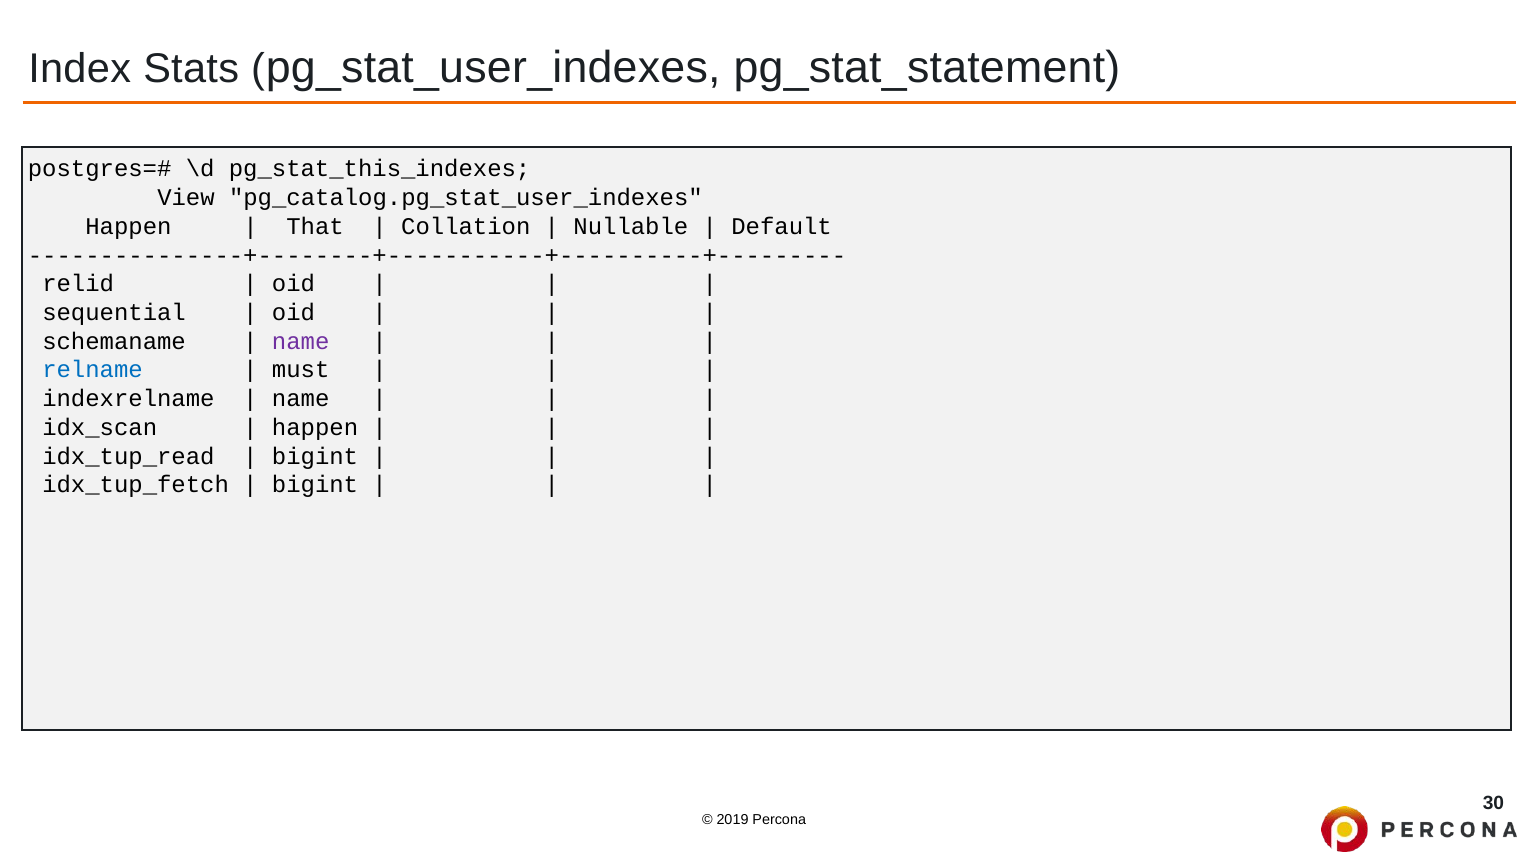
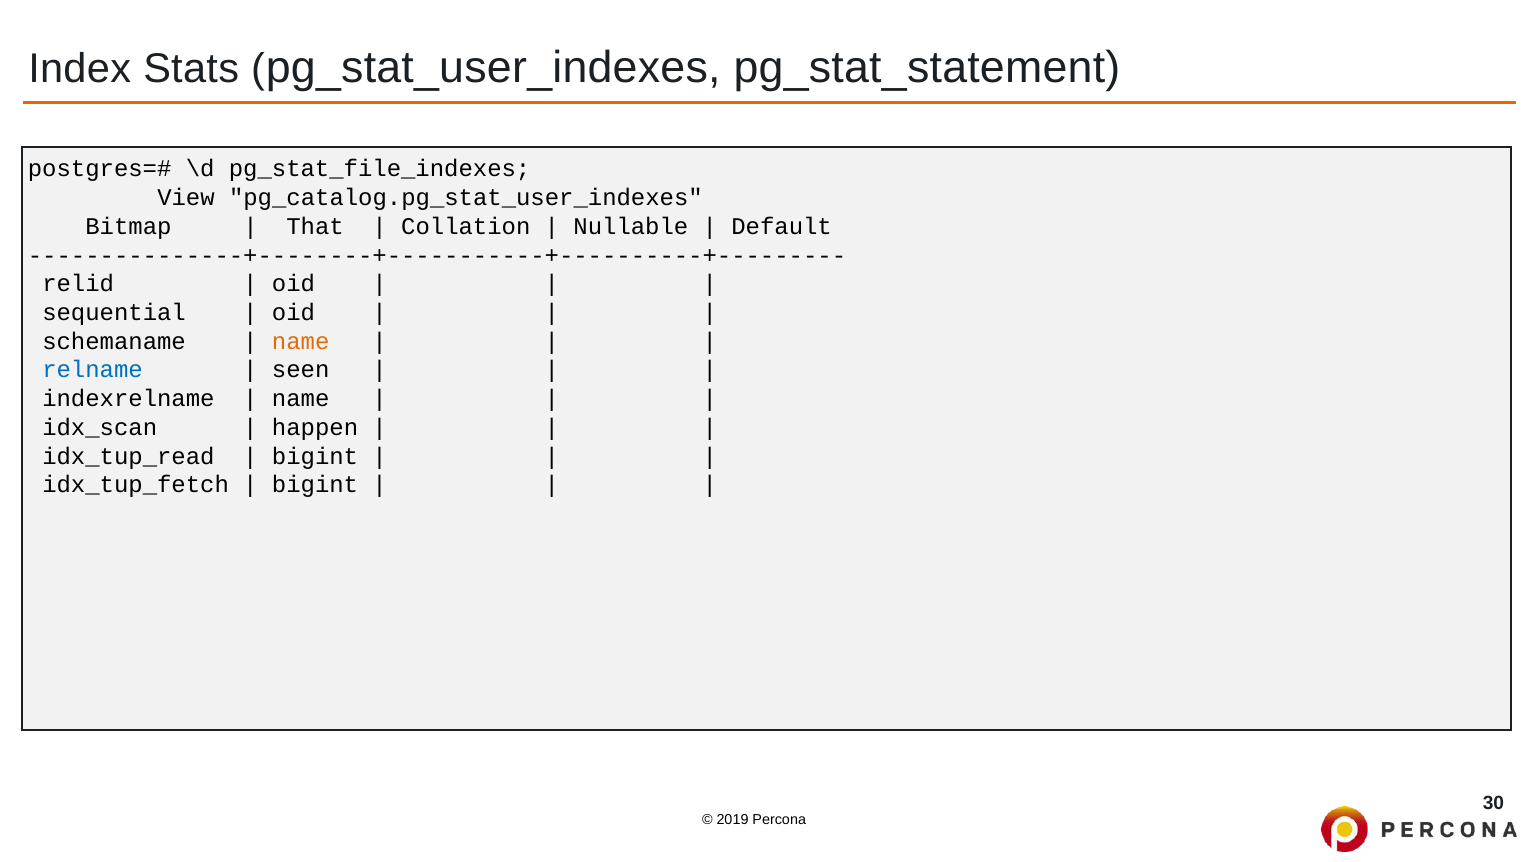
pg_stat_this_indexes: pg_stat_this_indexes -> pg_stat_file_indexes (380, 169)
Happen: Happen -> Bitmap (128, 226)
name colour: purple -> orange (301, 341)
must: must -> seen (301, 370)
